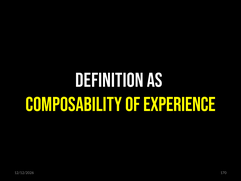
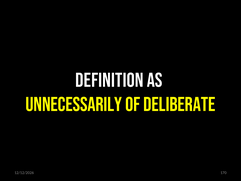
COMPOSABILITY: COMPOSABILITY -> UNNECESSARILY (74, 104)
EXPERIENCE: EXPERIENCE -> DELIBERATE (179, 104)
